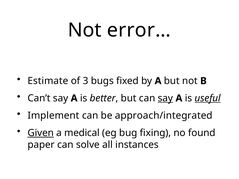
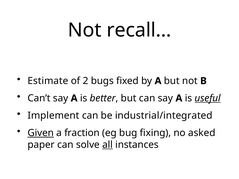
error…: error… -> recall… (139, 30)
3: 3 -> 2 (86, 81)
say underline: present -> none (165, 98)
approach/integrated: approach/integrated -> industrial/integrated (164, 116)
medical: medical -> fraction (82, 133)
found: found -> asked (202, 133)
all underline: none -> present (108, 145)
